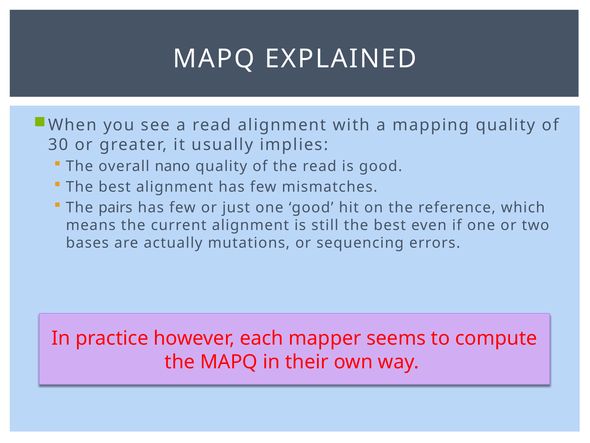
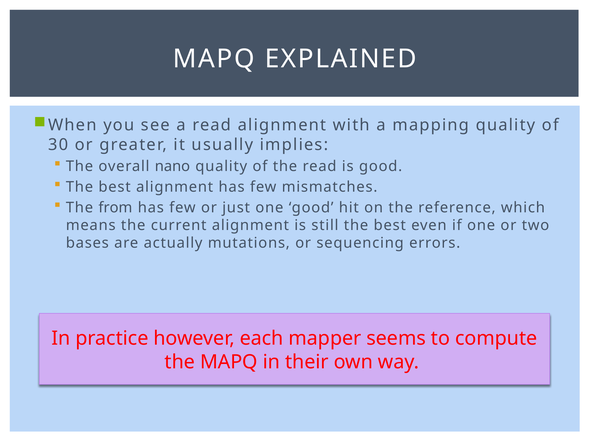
pairs: pairs -> from (115, 207)
